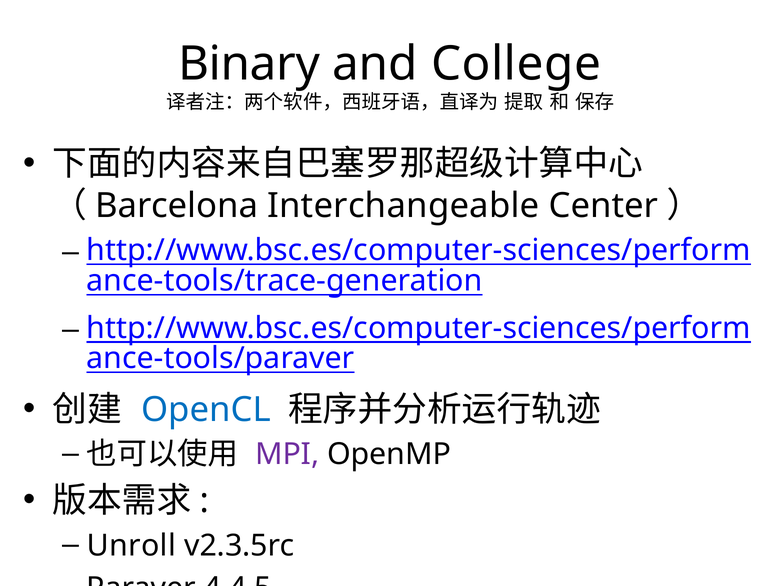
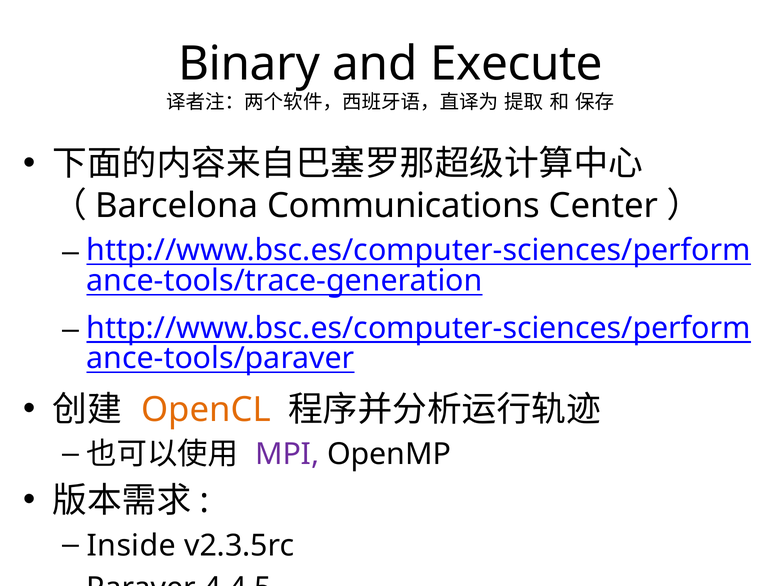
College: College -> Execute (517, 64)
Interchangeable: Interchangeable -> Communications (404, 206)
OpenCL colour: blue -> orange (206, 409)
Unroll: Unroll -> Inside (131, 545)
